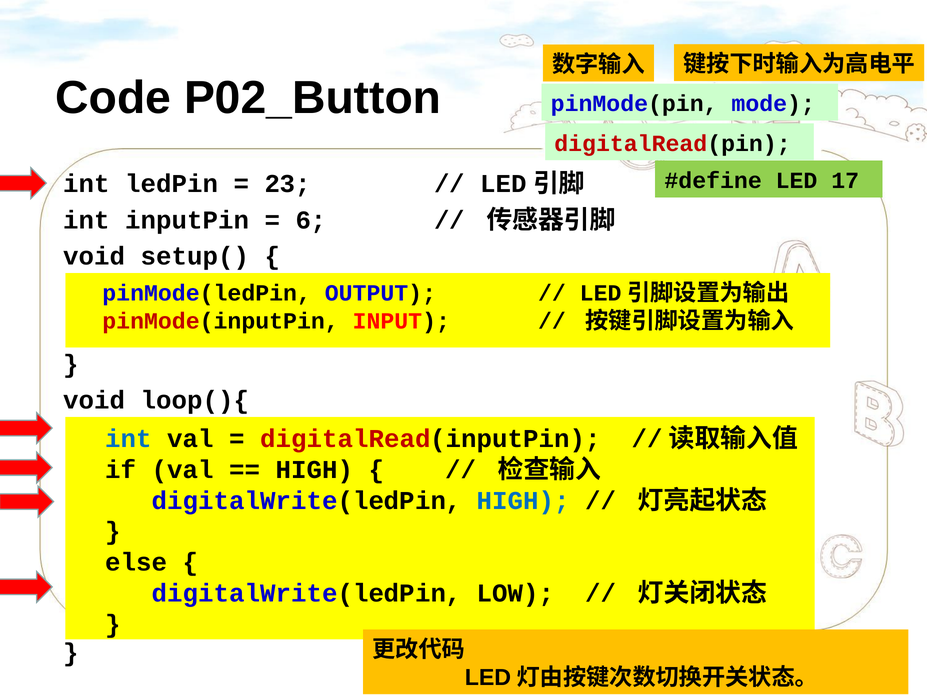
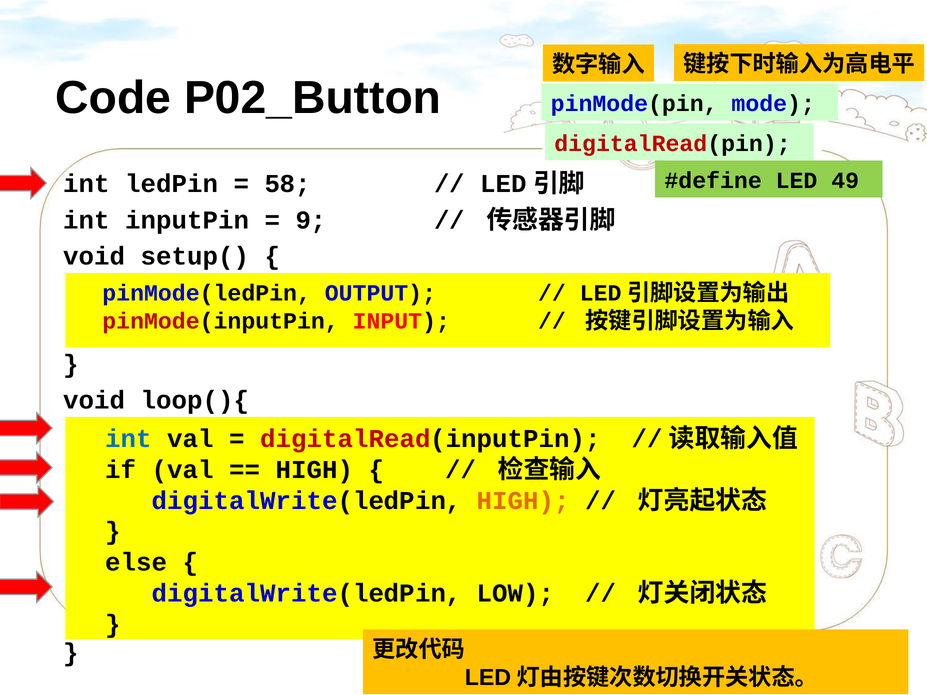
17: 17 -> 49 (845, 181)
23: 23 -> 58 (288, 184)
6: 6 -> 9 (311, 220)
HIGH colour: blue -> orange (523, 501)
